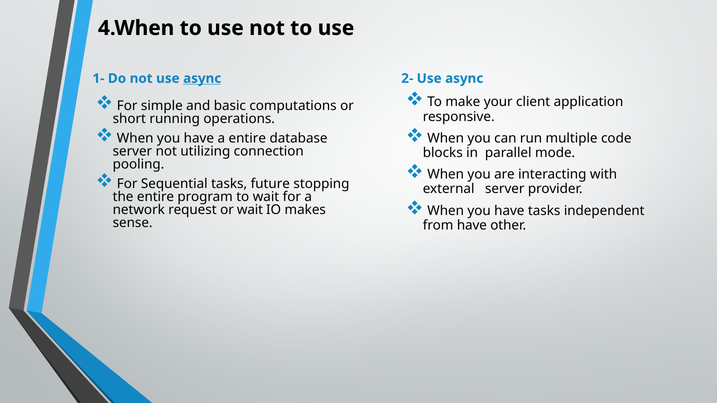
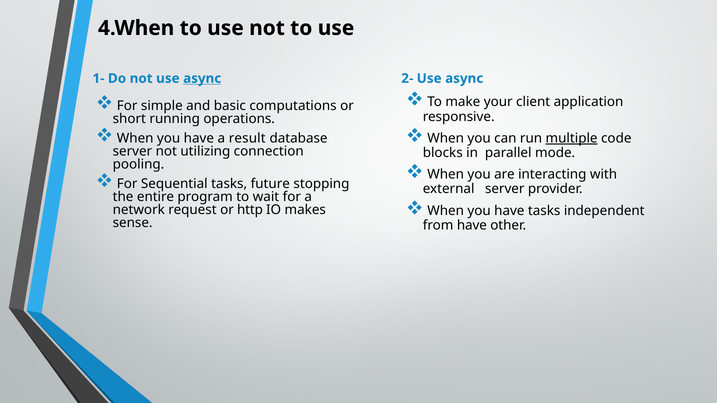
a entire: entire -> result (247, 138)
multiple underline: none -> present (572, 138)
or wait: wait -> http (250, 210)
